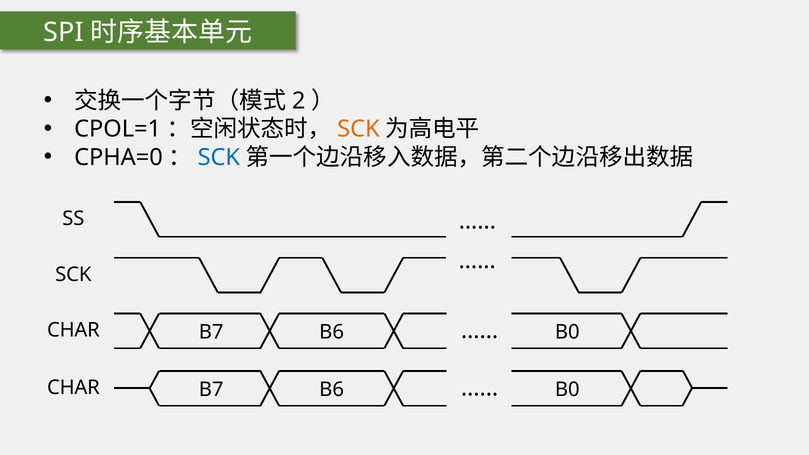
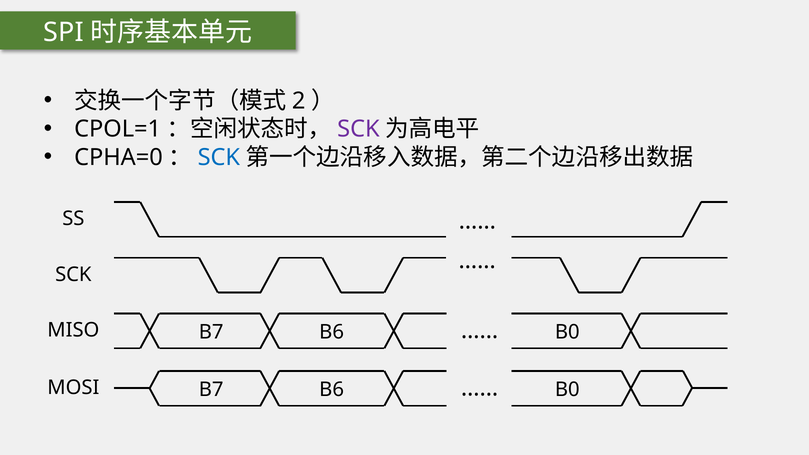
SCK colour: orange -> purple (358, 129)
CHAR: CHAR -> MISO (73, 330)
CHAR: CHAR -> MOSI (73, 388)
